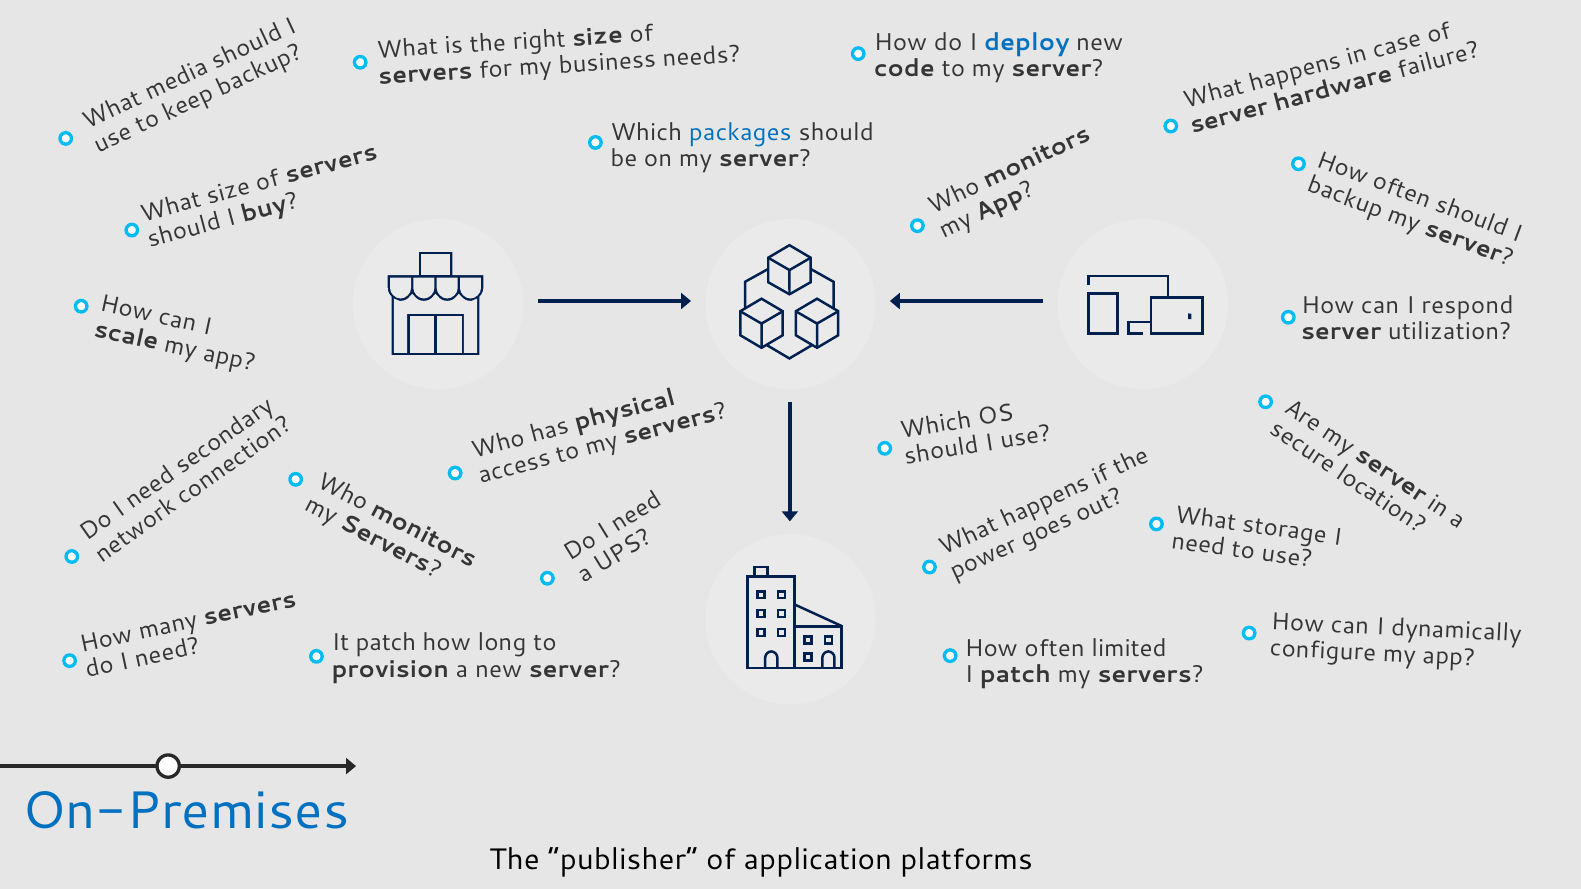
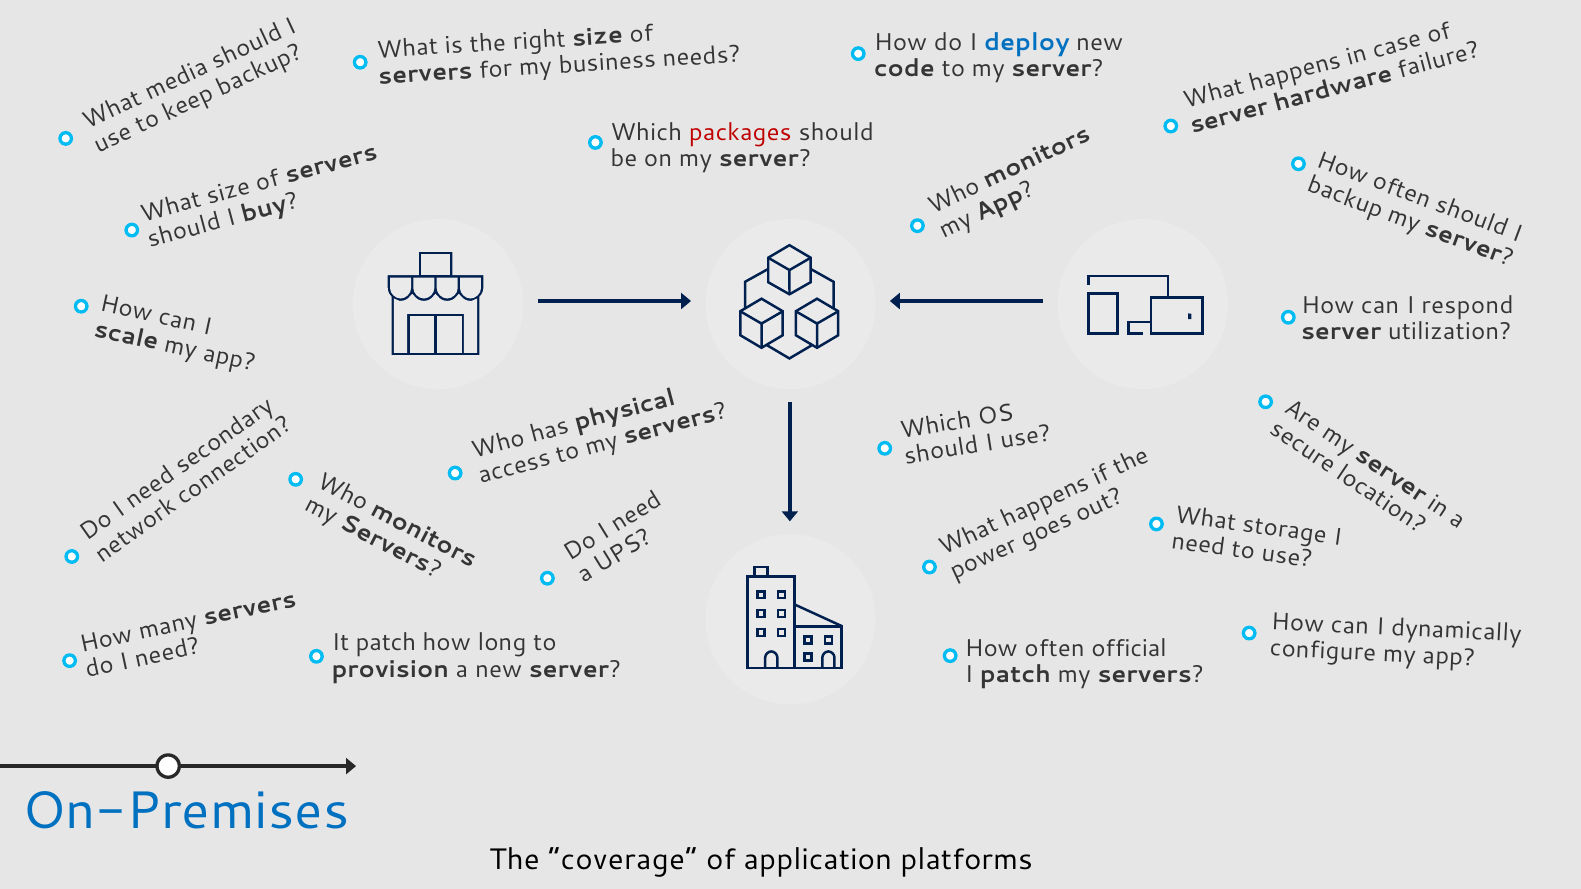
packages colour: blue -> red (740, 133)
limited: limited -> official (1129, 648)
publisher: publisher -> coverage (623, 860)
